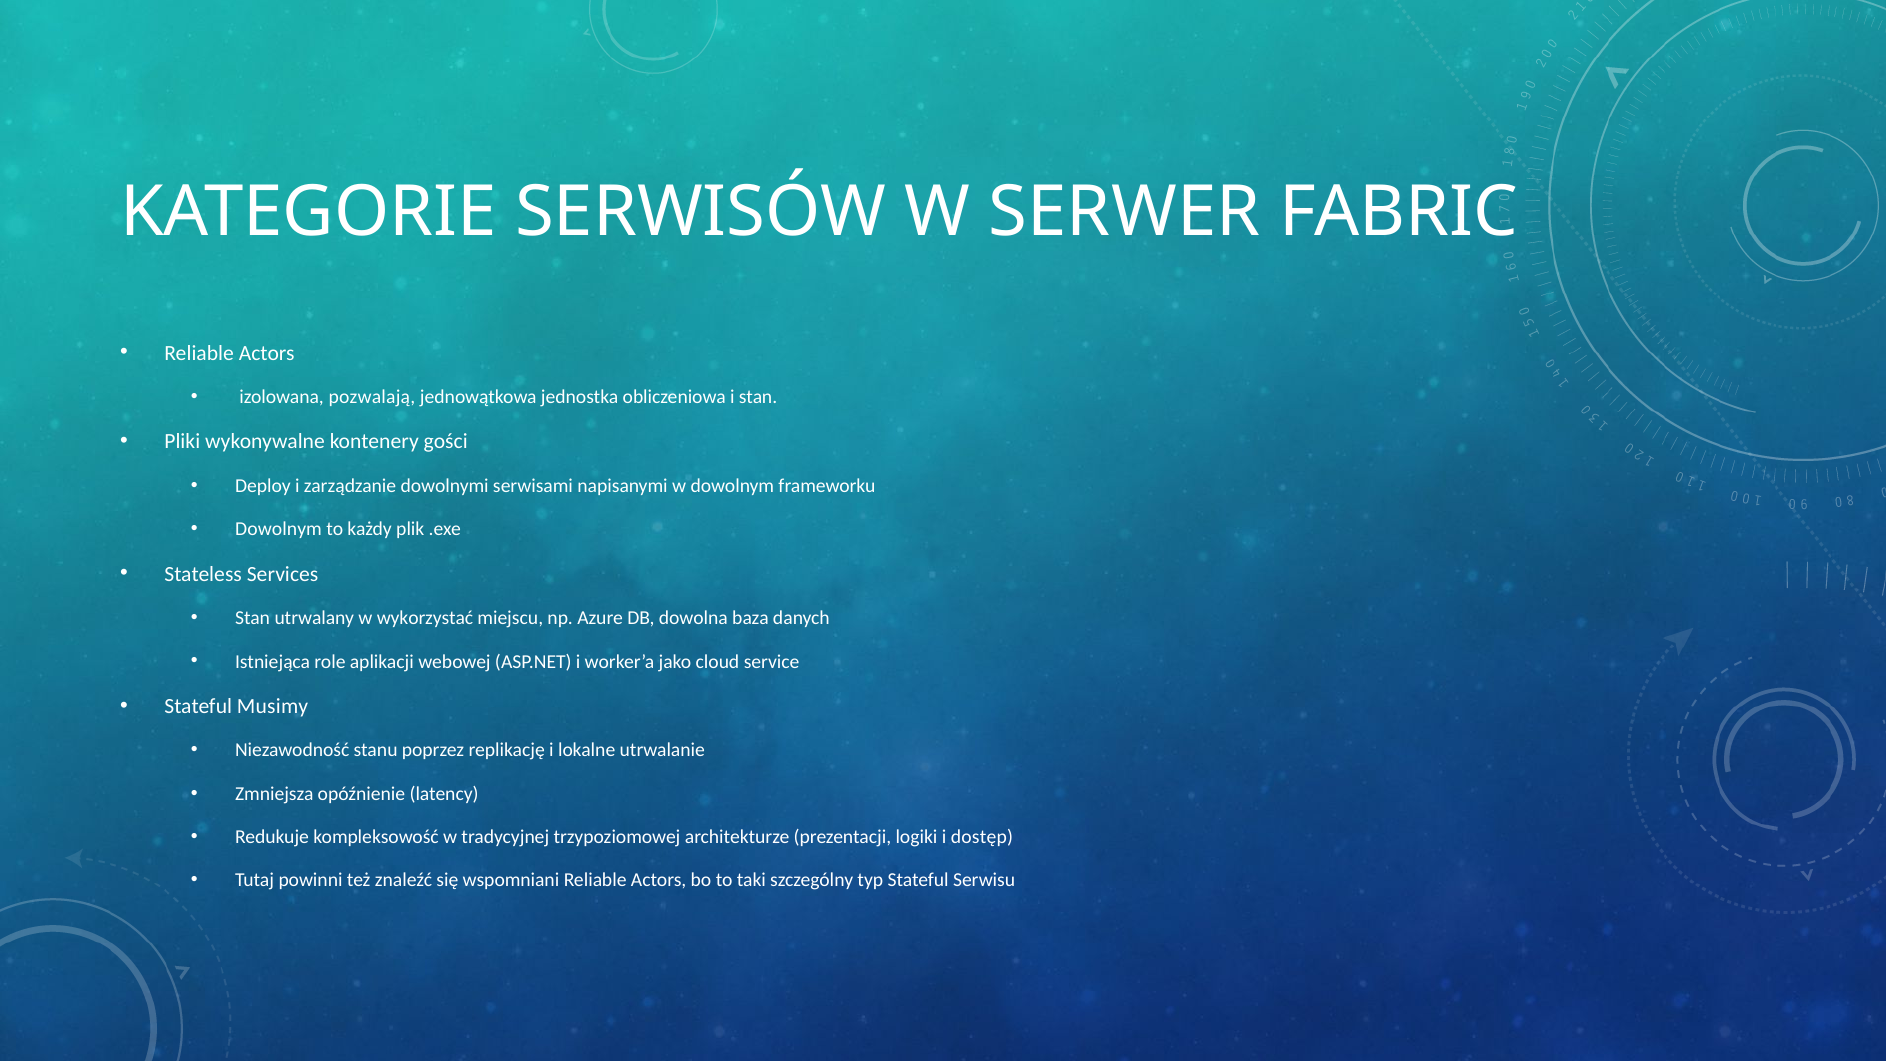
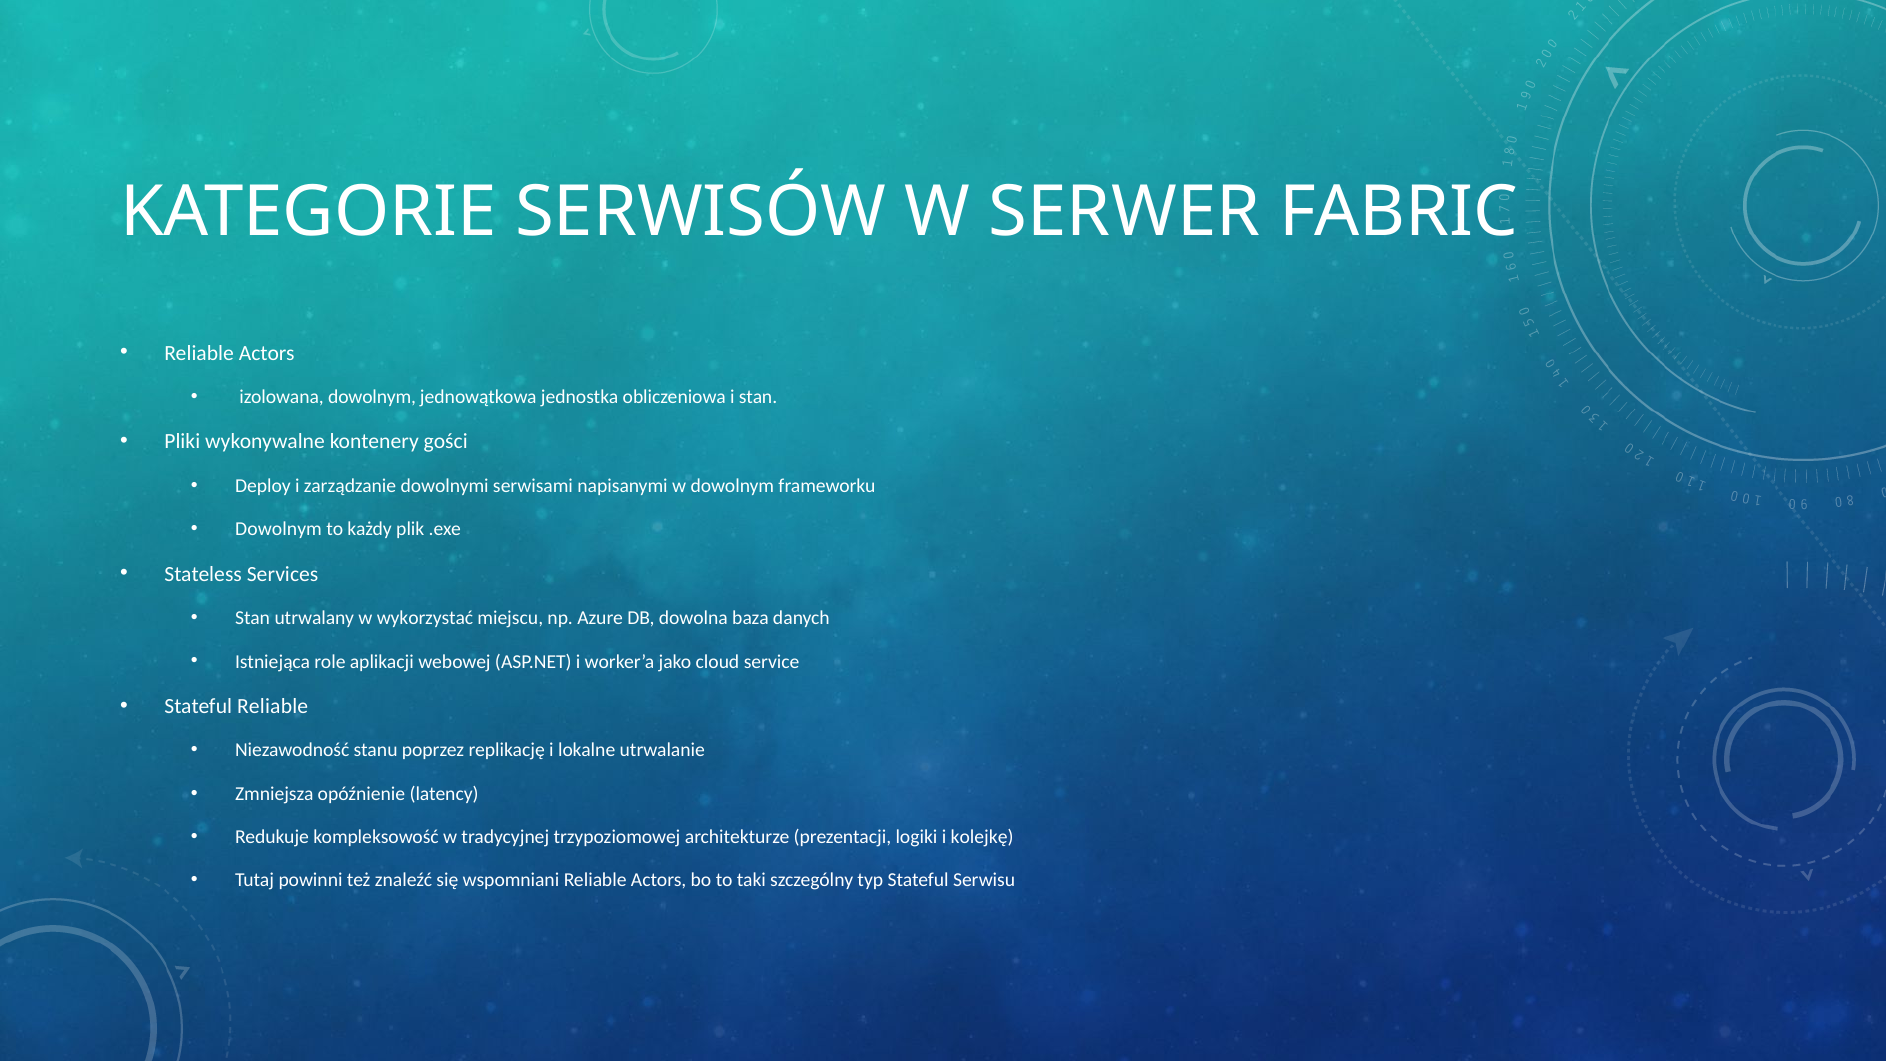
izolowana pozwalają: pozwalają -> dowolnym (372, 397)
Stateful Musimy: Musimy -> Reliable (273, 706)
dostęp: dostęp -> kolejkę (982, 837)
